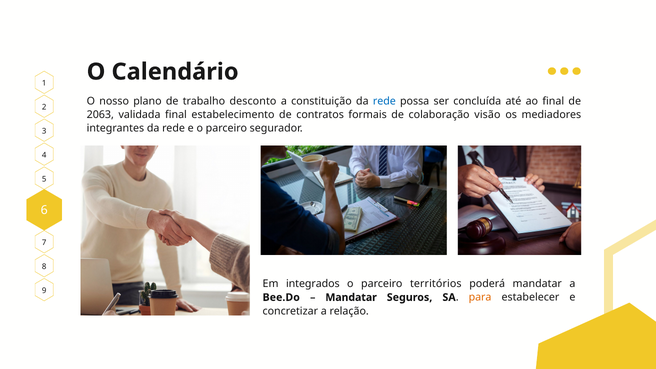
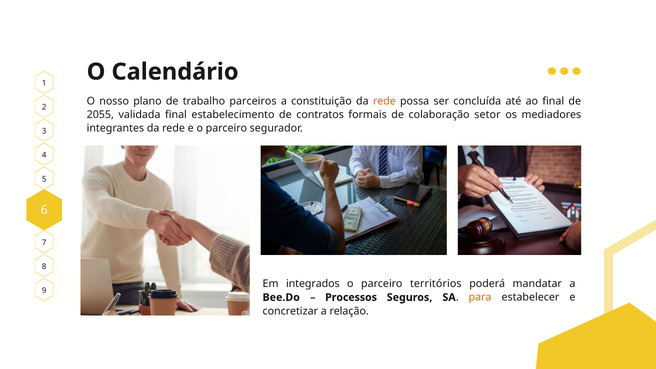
desconto: desconto -> parceiros (253, 101)
rede colour: blue -> orange (384, 101)
2063: 2063 -> 2055 (100, 115)
visão: visão -> setor (487, 115)
Mandatar: Mandatar -> Processos (351, 297)
